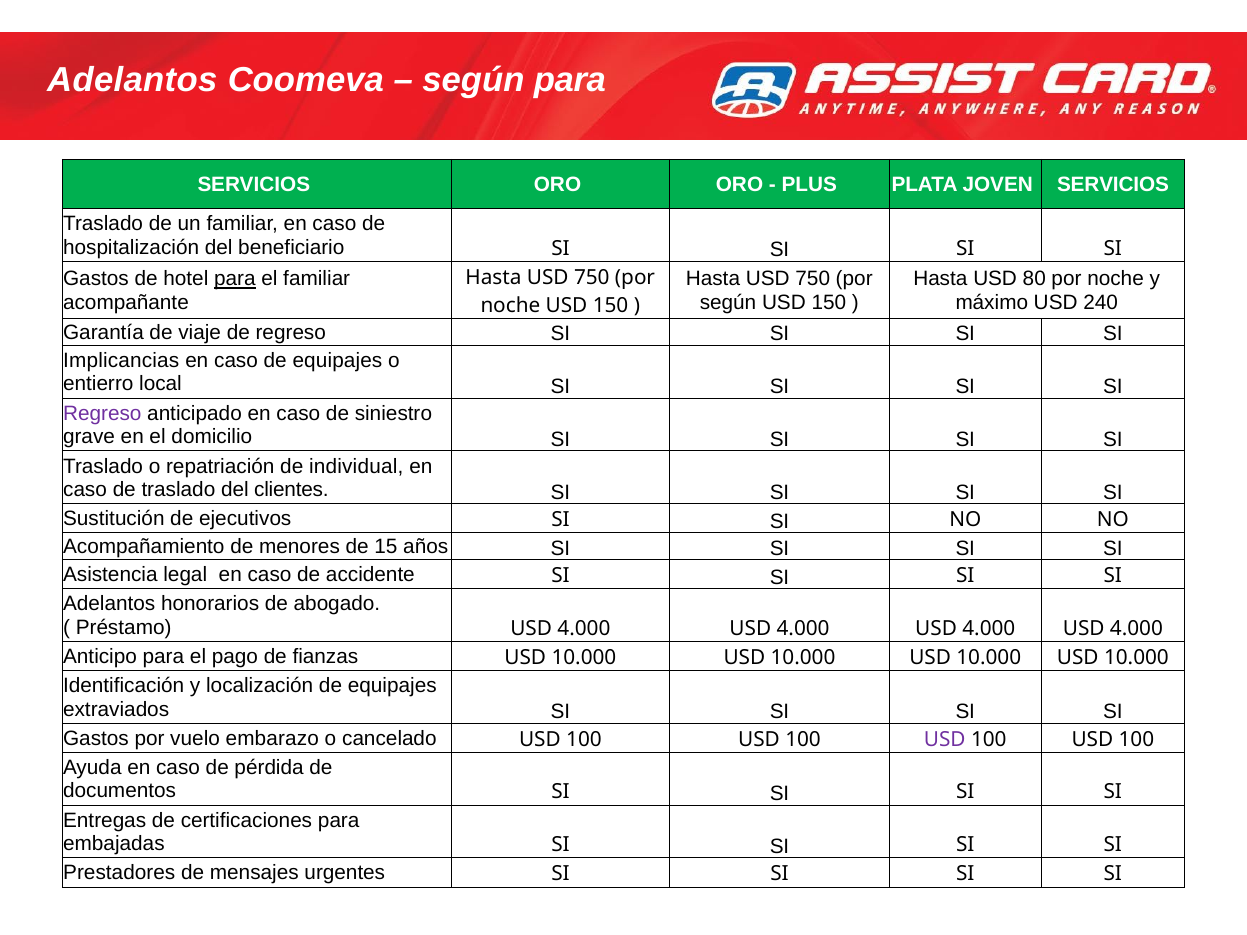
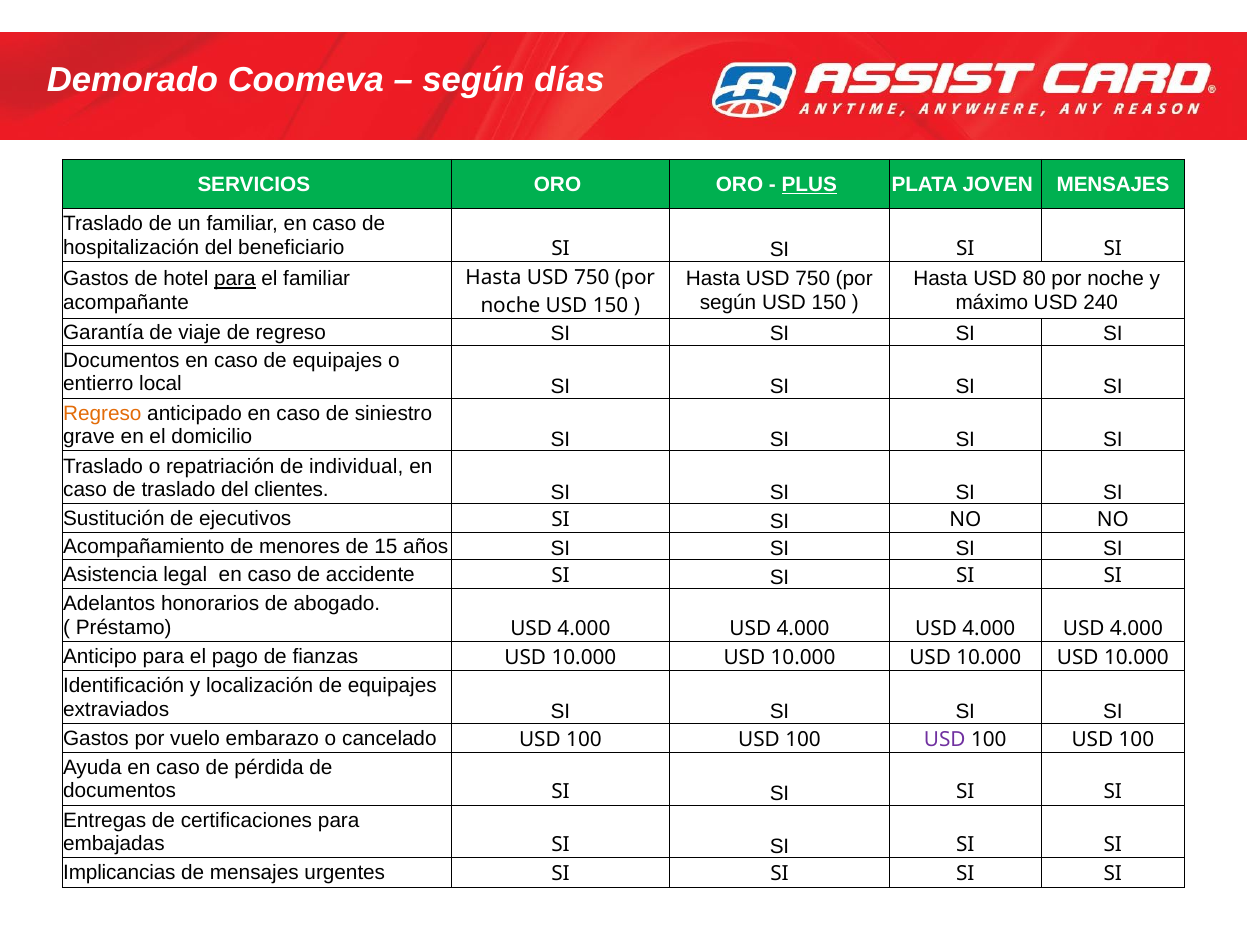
Adelantos: Adelantos -> Demorado (132, 80)
según para: para -> días (570, 80)
PLUS underline: none -> present (809, 185)
JOVEN SERVICIOS: SERVICIOS -> MENSAJES (1113, 185)
Implicancias: Implicancias -> Documentos (121, 361)
Regreso colour: purple -> orange (102, 414)
Prestadores: Prestadores -> Implicancias (119, 873)
